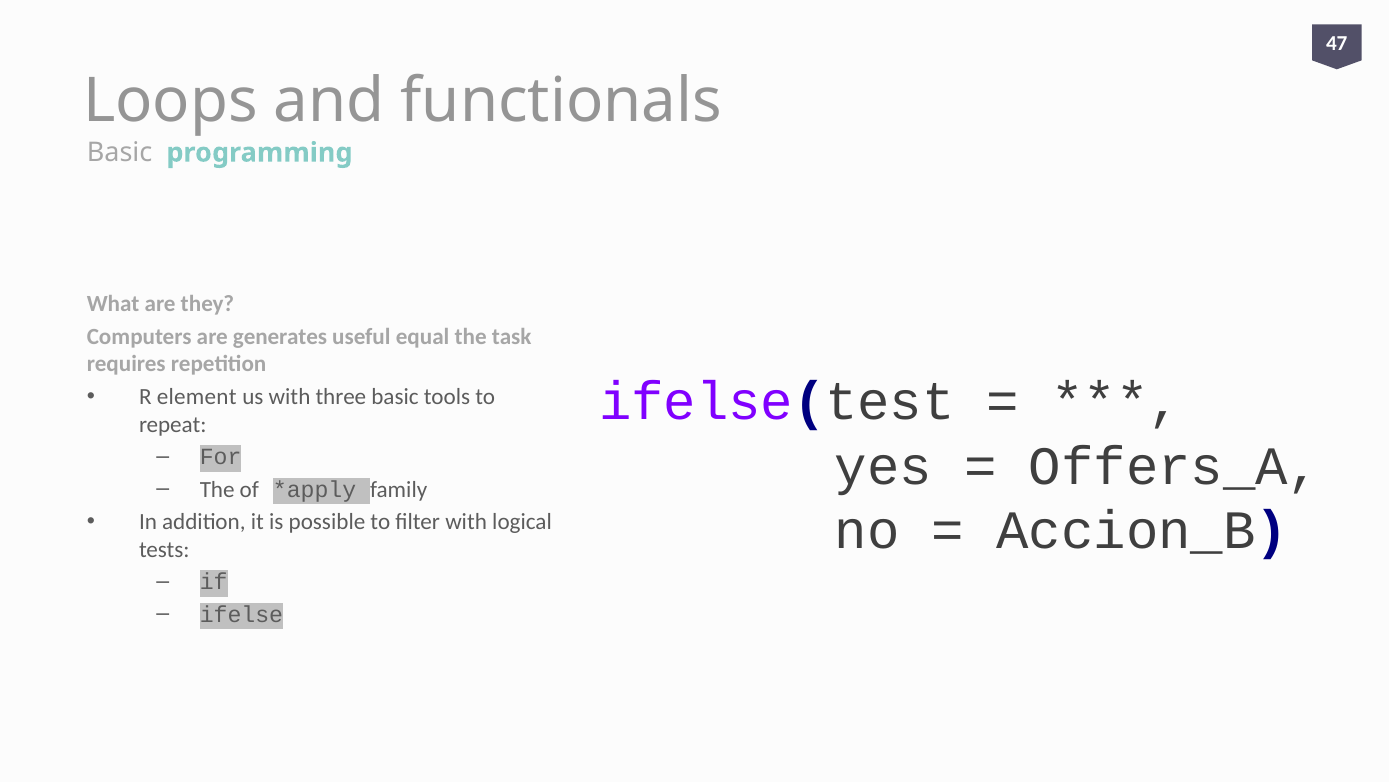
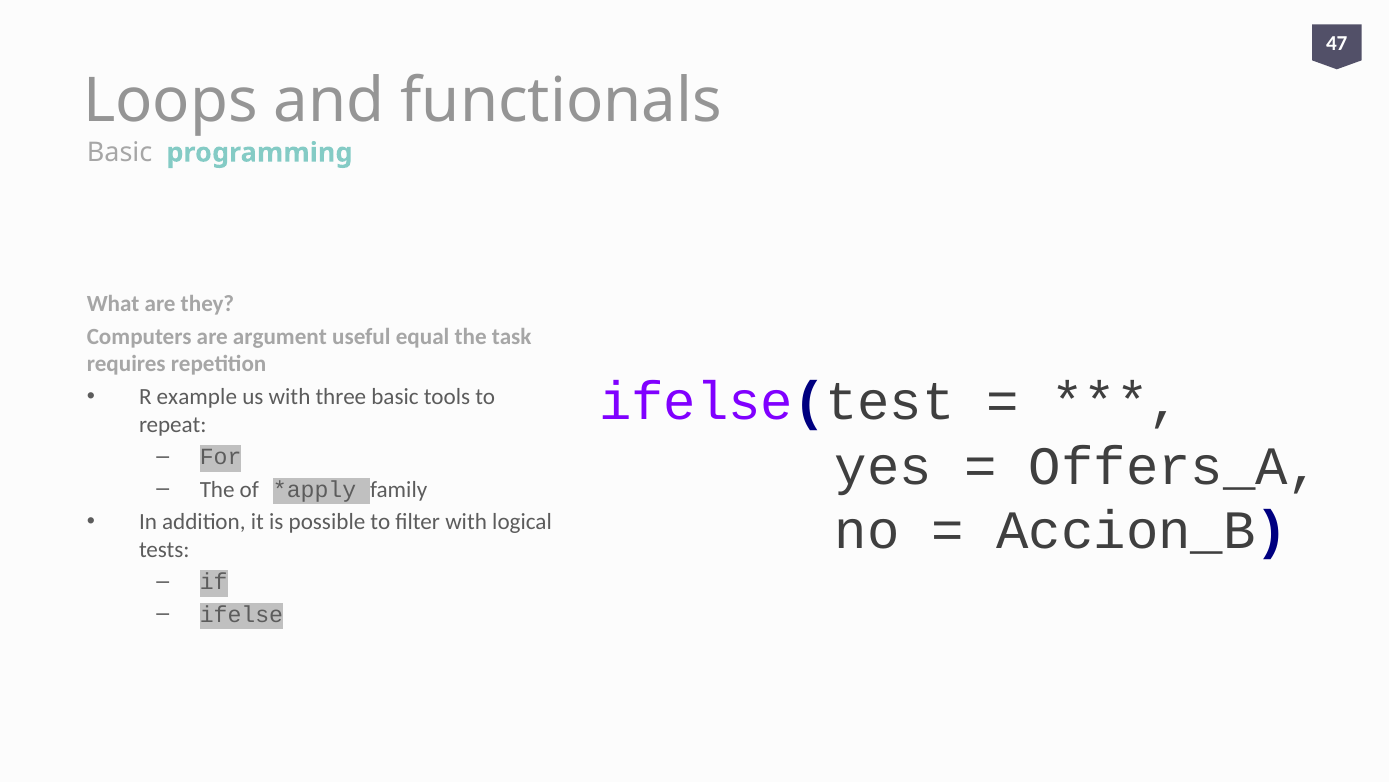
generates: generates -> argument (280, 336)
element: element -> example (197, 396)
